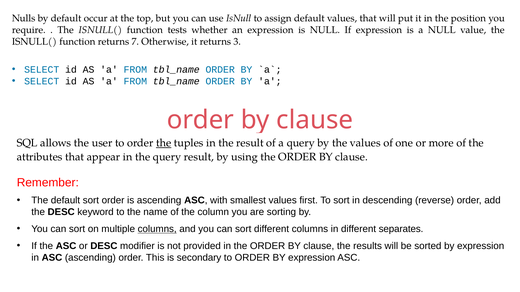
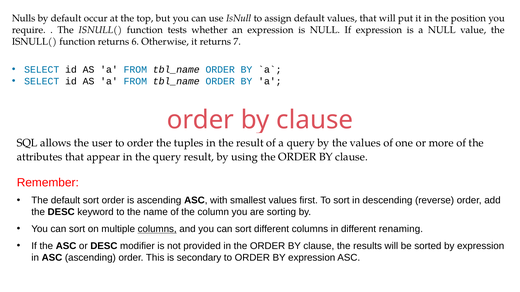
7: 7 -> 6 (135, 42)
3: 3 -> 7 (237, 42)
the underline: present -> none (164, 143)
separates: separates -> renaming (401, 229)
